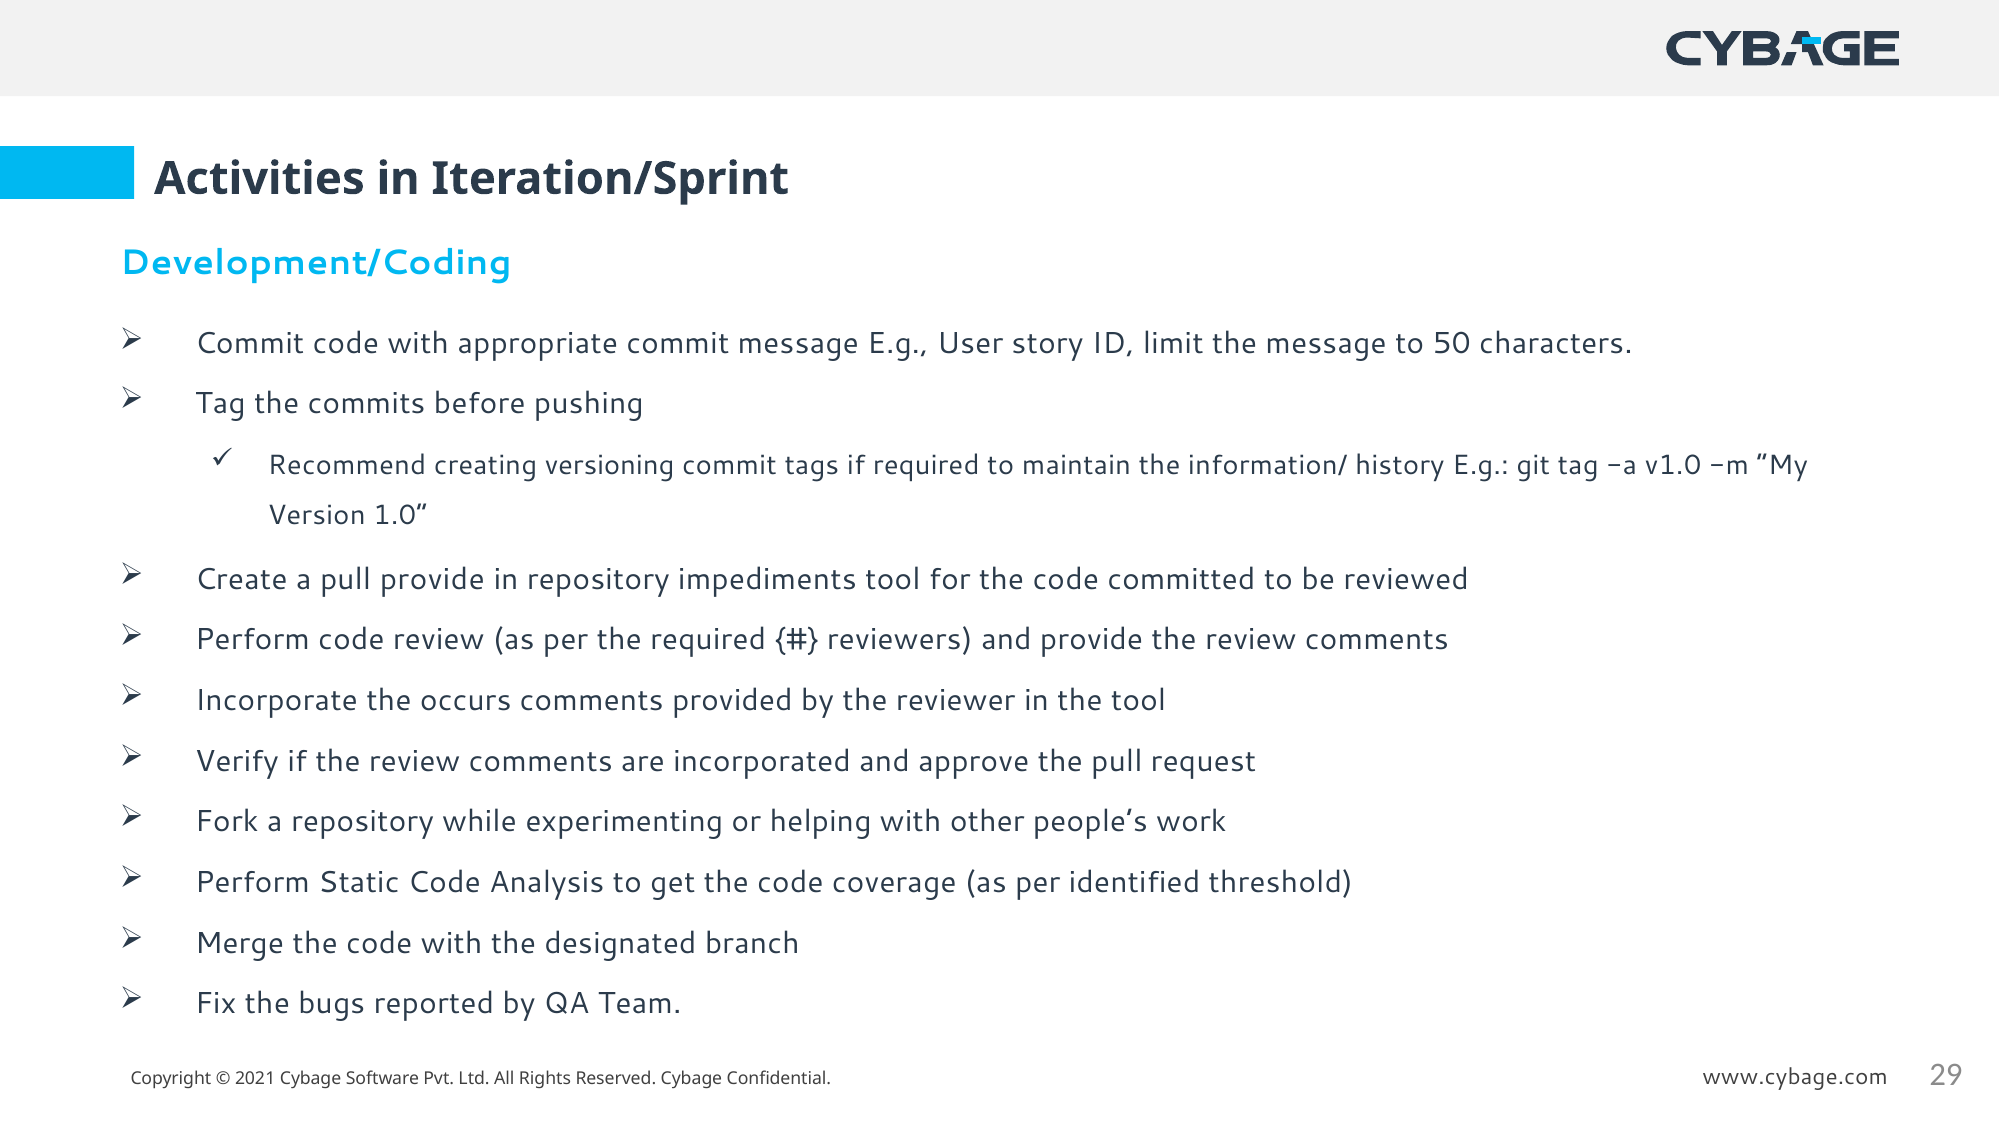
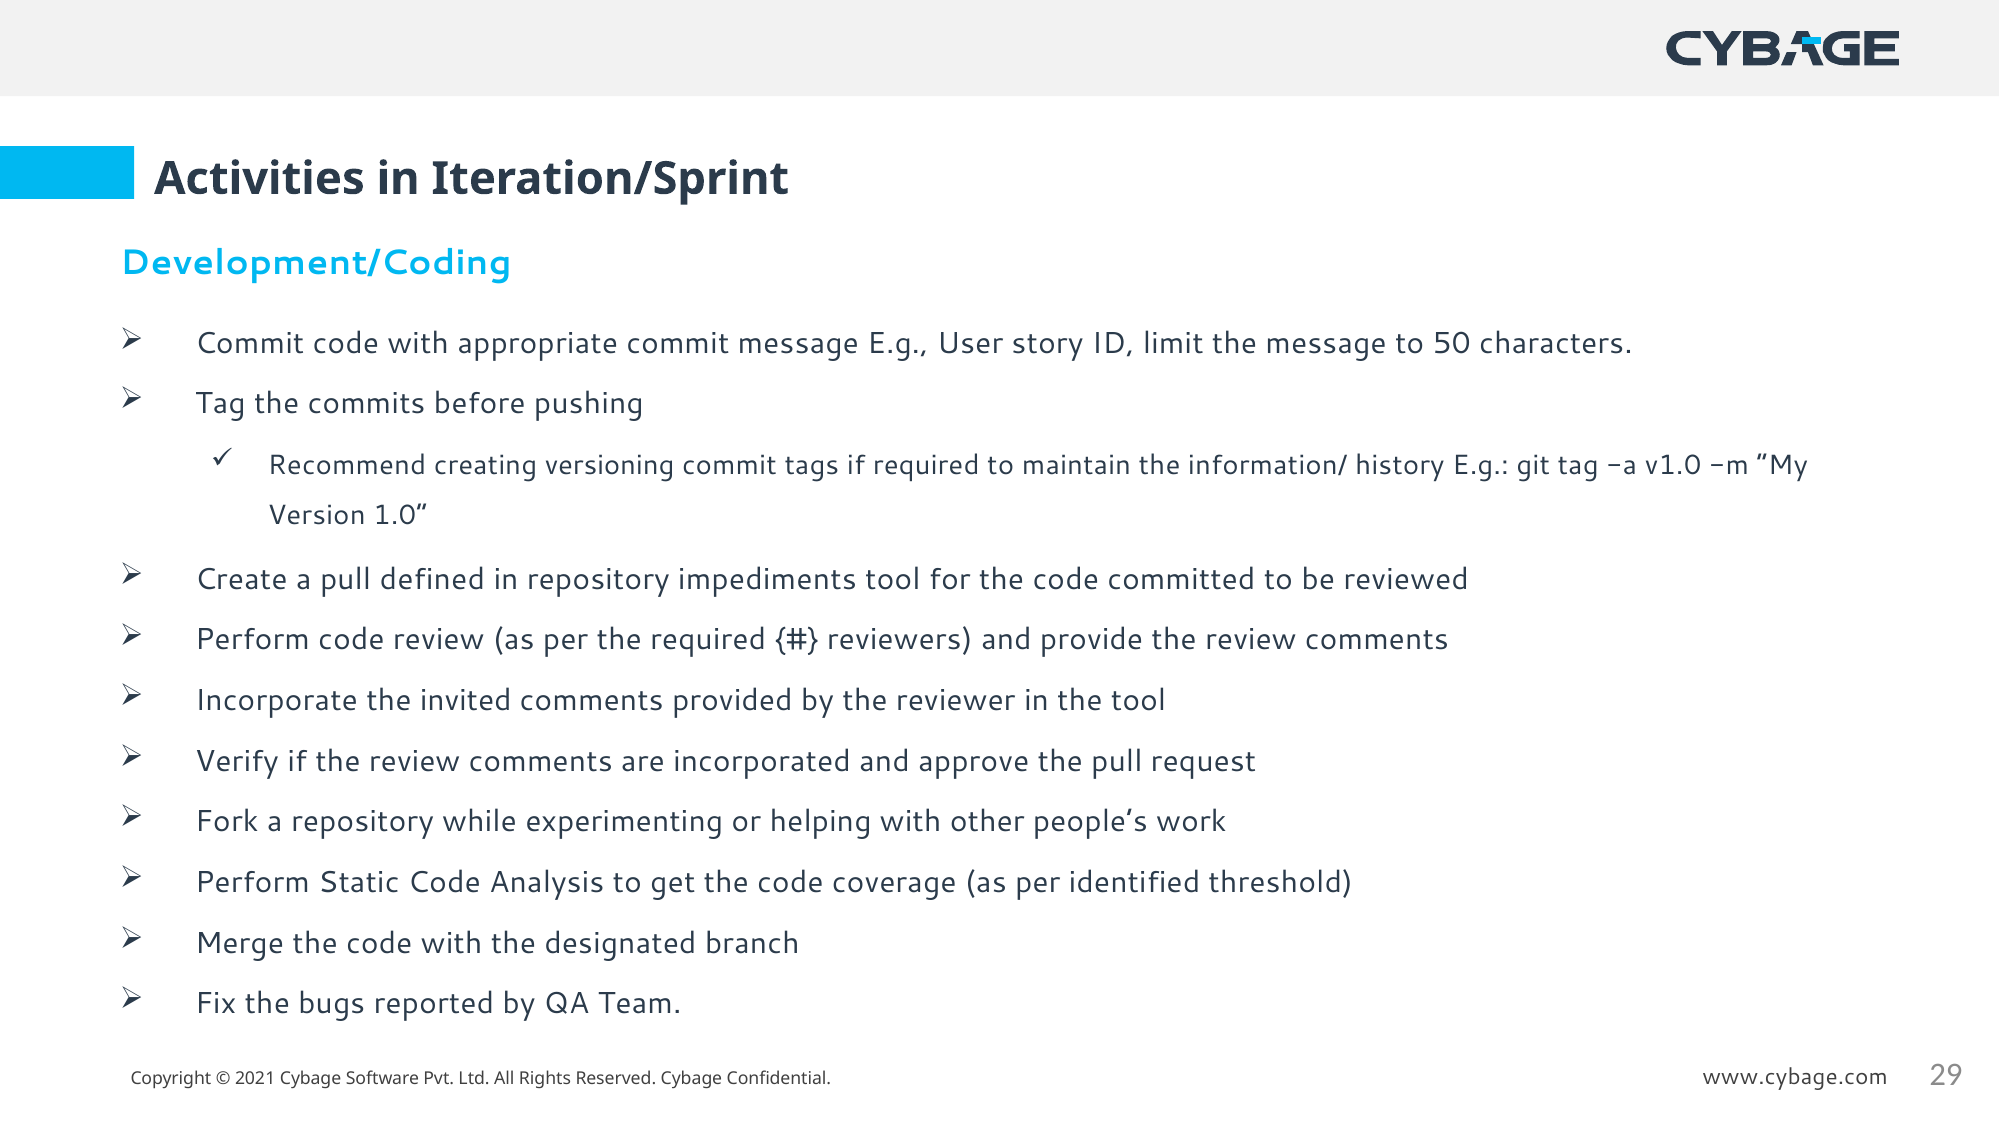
pull provide: provide -> defined (432, 579)
occurs: occurs -> invited (466, 700)
